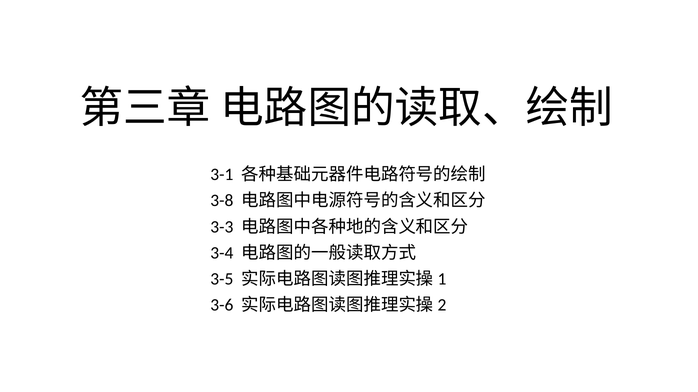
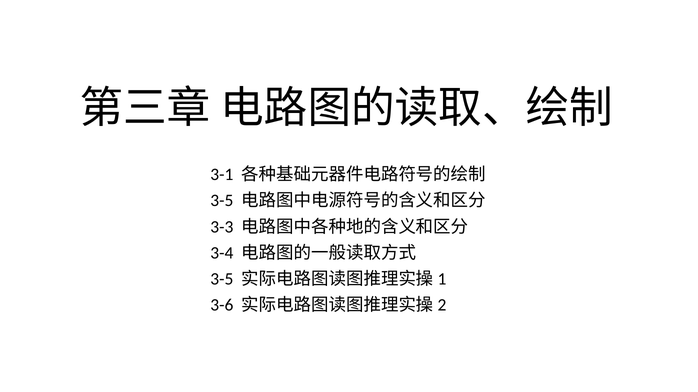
3-8: 3-8 -> 3-5 (222, 201)
